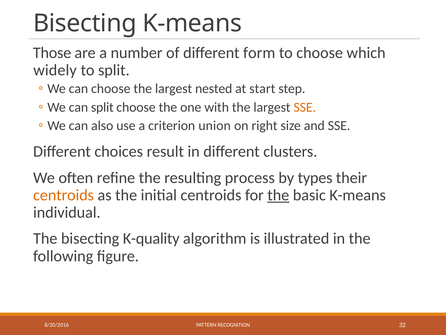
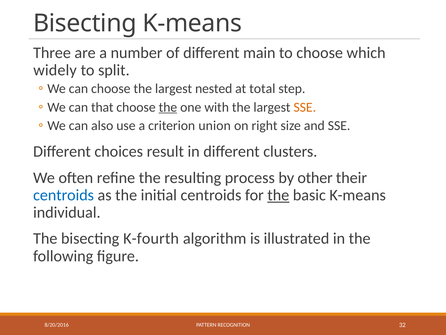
Those: Those -> Three (52, 53)
form: form -> main (259, 53)
start: start -> total (262, 89)
can split: split -> that (102, 107)
the underline: none -> present (168, 107)
types: types -> other (315, 177)
centroids colour: orange -> blue (64, 195)
K-quality: K-quality -> K-fourth (151, 238)
